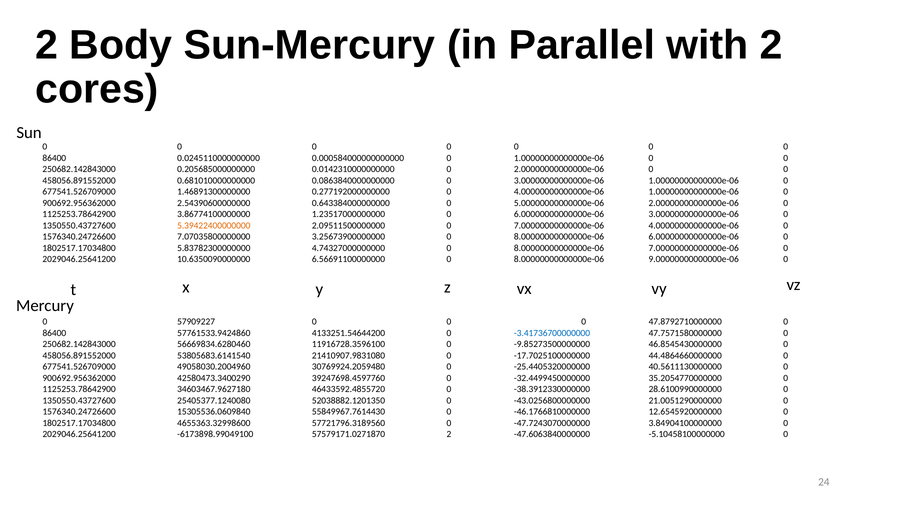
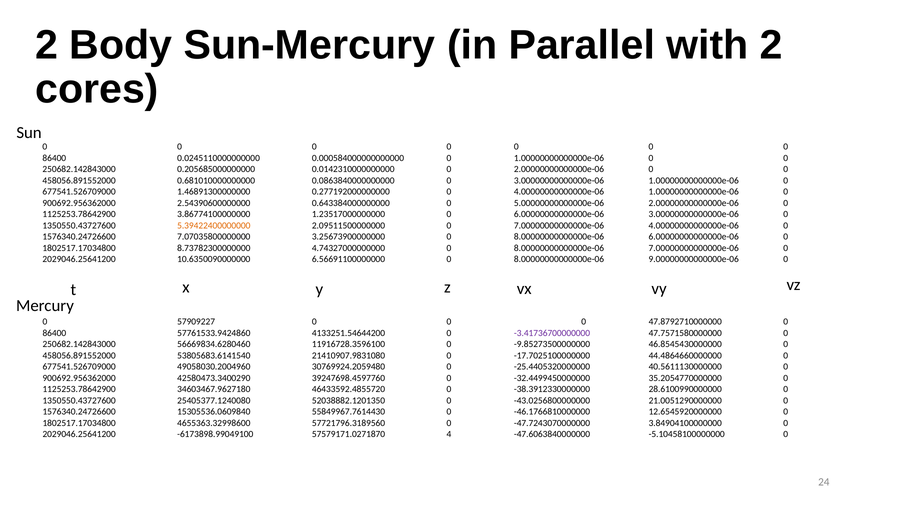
5.83782300000000: 5.83782300000000 -> 8.73782300000000 (214, 248)
-3.41736700000000 colour: blue -> purple (552, 333)
57579171.0271870 2: 2 -> 4 (449, 434)
